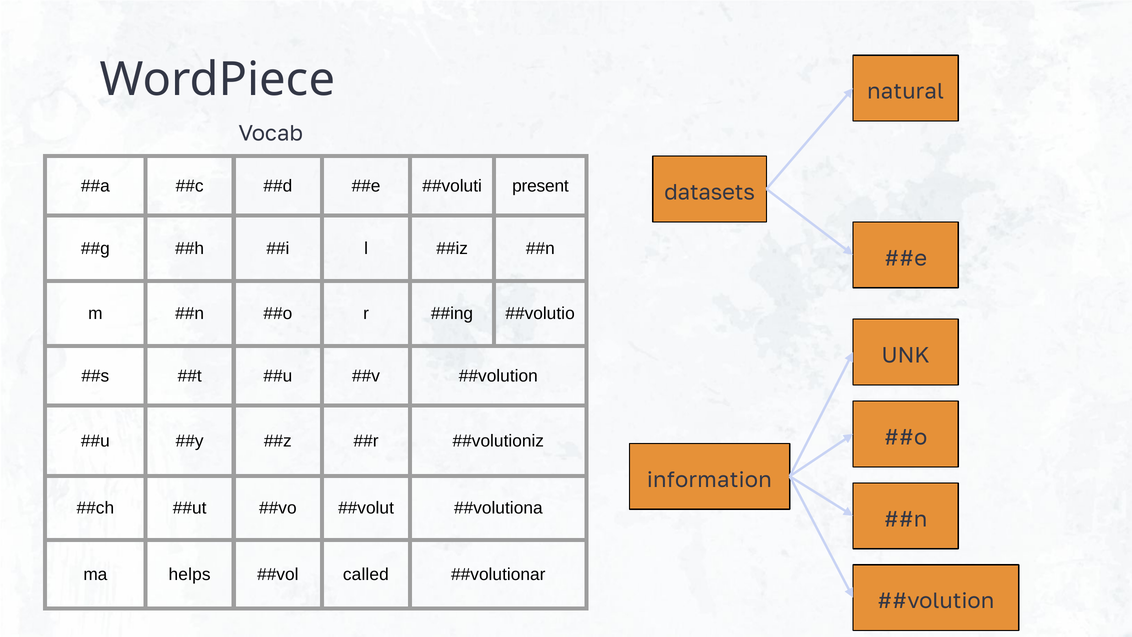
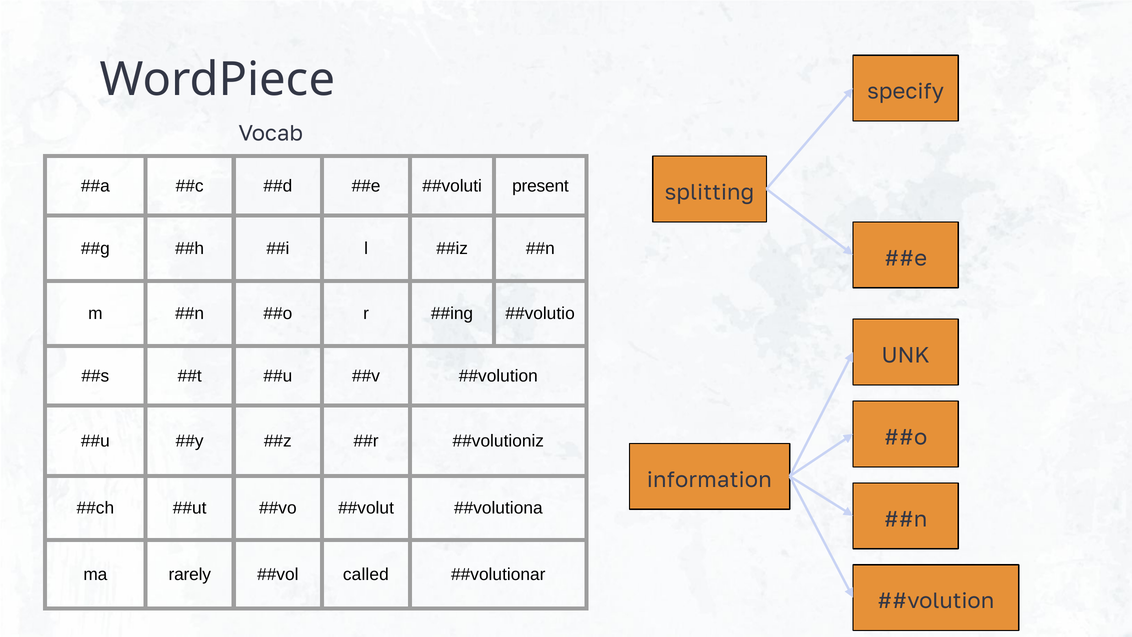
natural: natural -> specify (906, 92)
datasets: datasets -> splitting (709, 192)
helps: helps -> rarely (190, 574)
